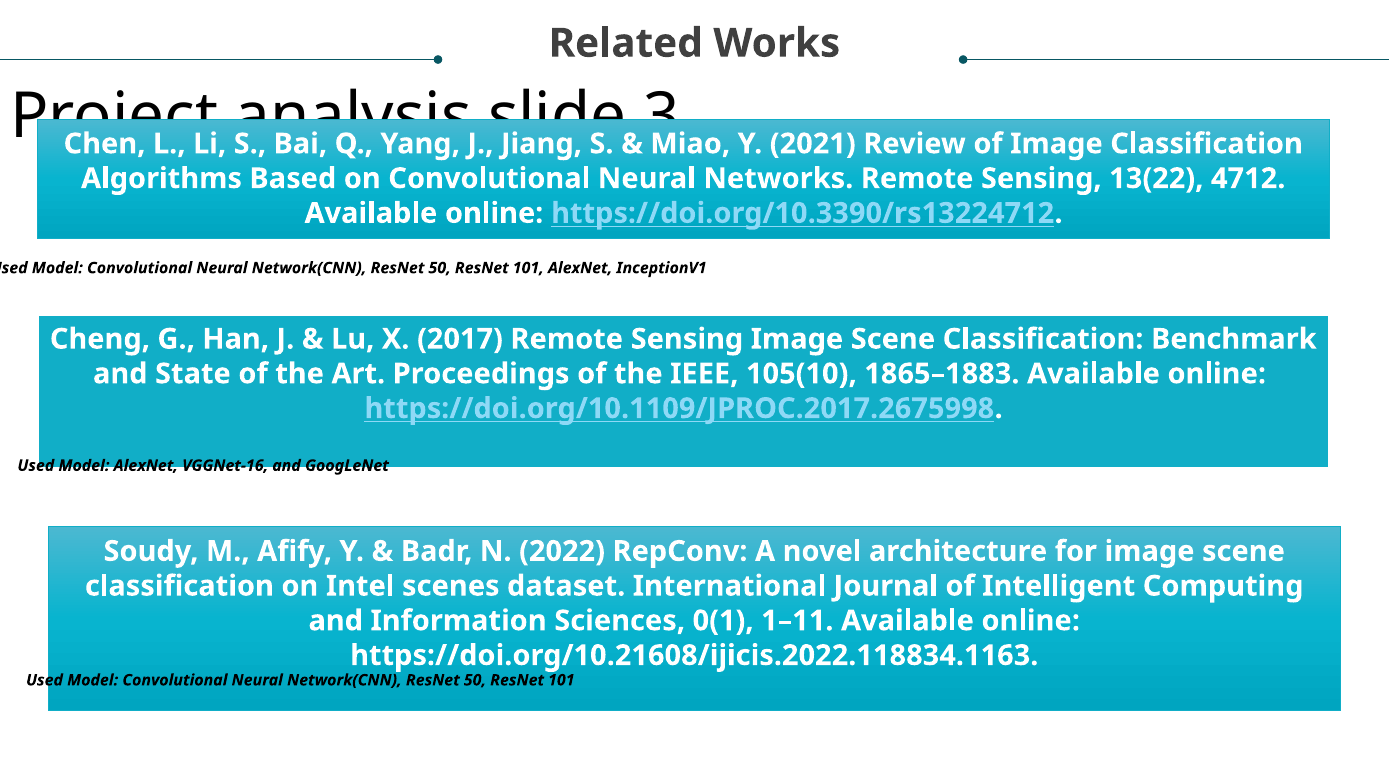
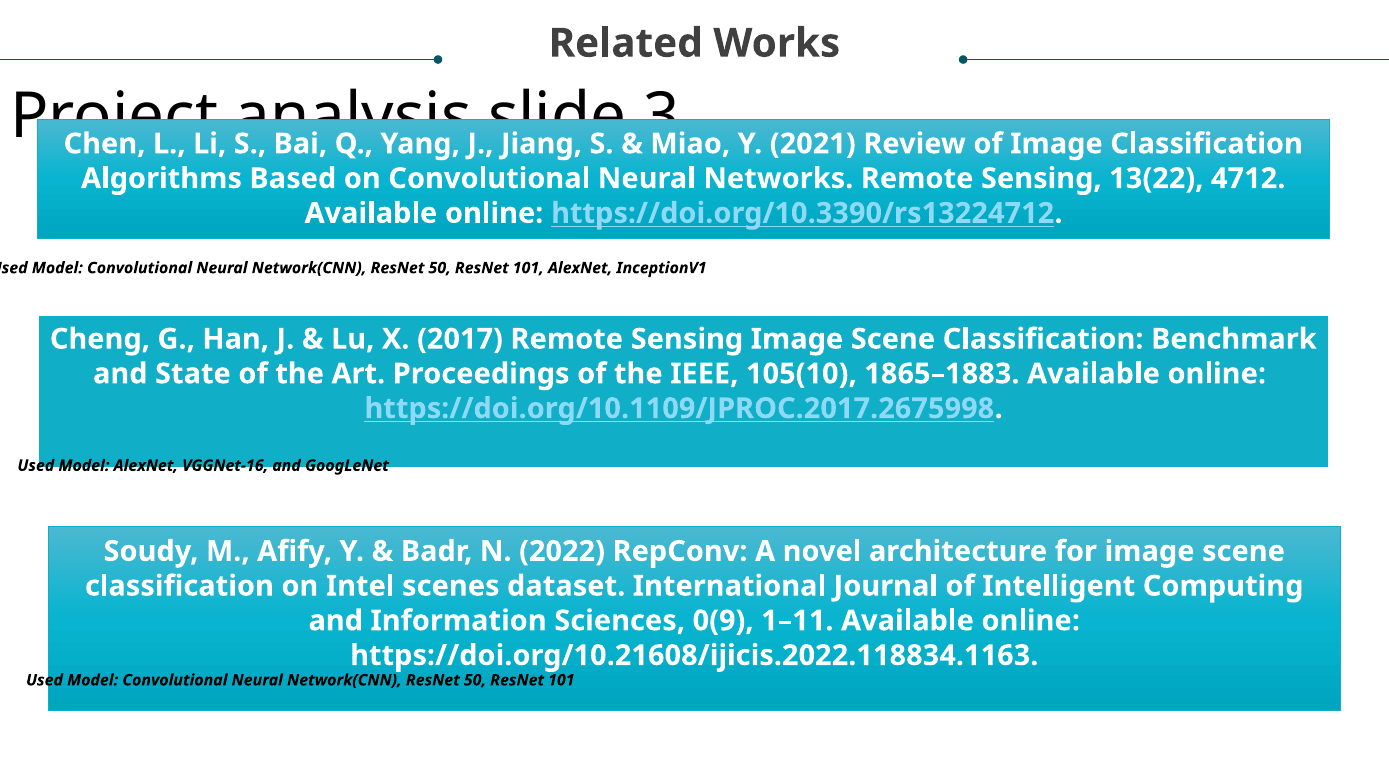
0(1: 0(1 -> 0(9 (723, 621)
